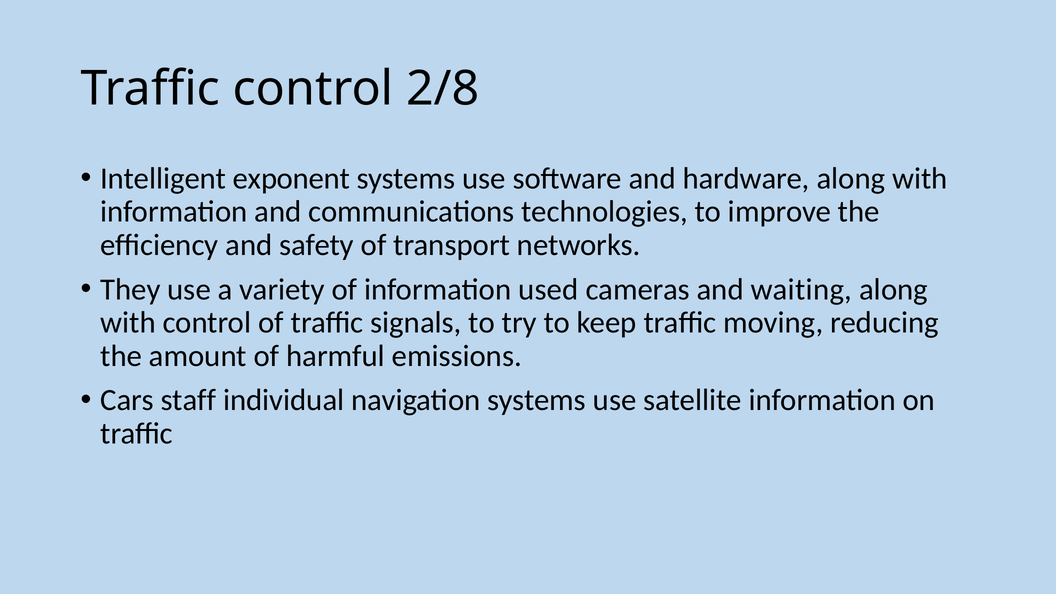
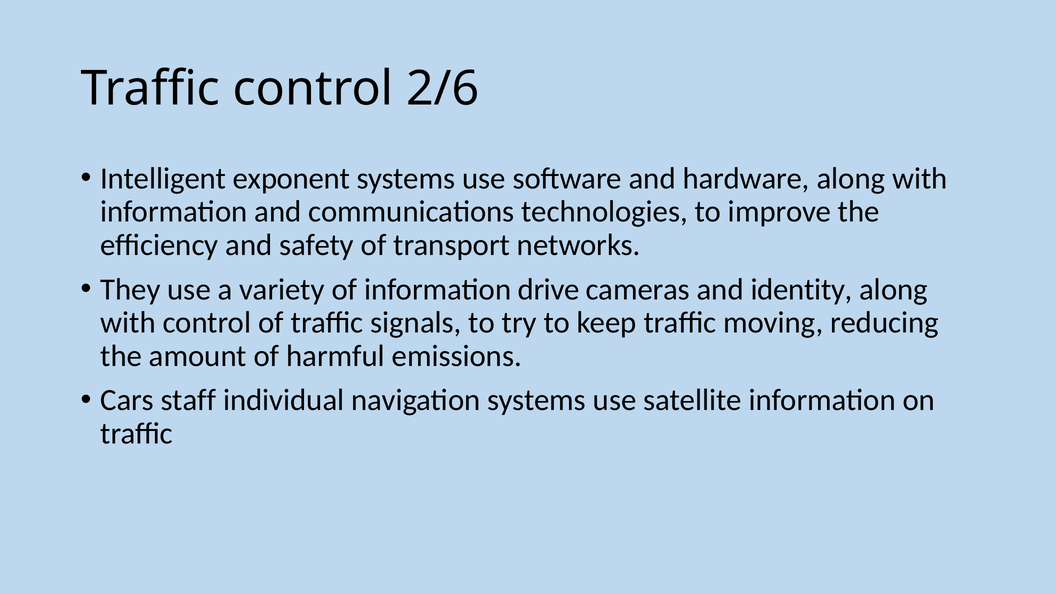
2/8: 2/8 -> 2/6 (443, 89)
used: used -> drive (549, 289)
waiting: waiting -> identity (802, 289)
